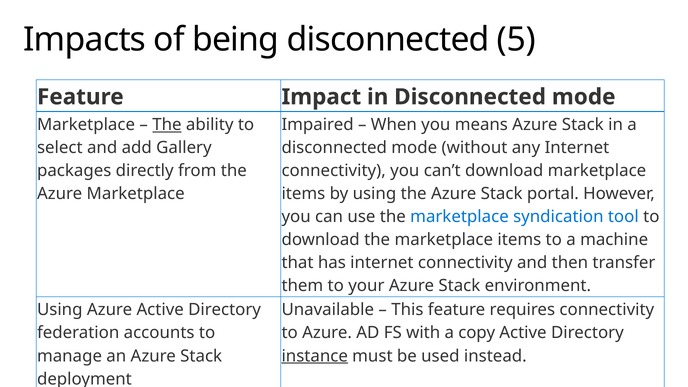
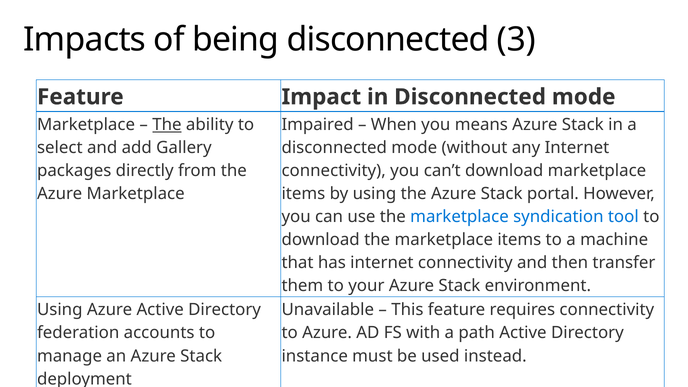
5: 5 -> 3 (516, 39)
copy: copy -> path (477, 333)
instance underline: present -> none (315, 356)
